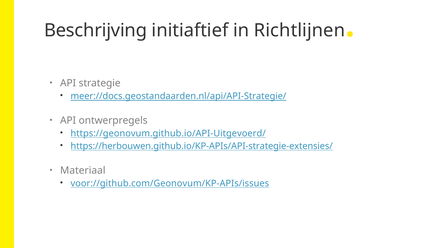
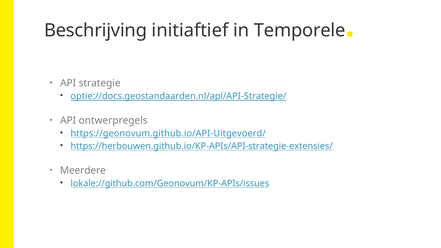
Richtlijnen: Richtlijnen -> Temporele (300, 30)
meer://docs.geostandaarden.nl/api/API-Strategie/: meer://docs.geostandaarden.nl/api/API-Strategie/ -> optie://docs.geostandaarden.nl/api/API-Strategie/ (178, 96)
Materiaal: Materiaal -> Meerdere (83, 170)
voor://github.com/Geonovum/KP-APIs/issues: voor://github.com/Geonovum/KP-APIs/issues -> lokale://github.com/Geonovum/KP-APIs/issues (170, 183)
